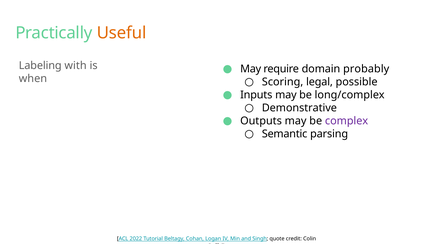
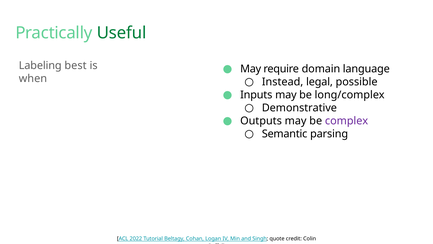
Useful colour: orange -> green (122, 33)
with: with -> best (76, 65)
probably: probably -> language (366, 69)
Scoring: Scoring -> Instead (283, 82)
